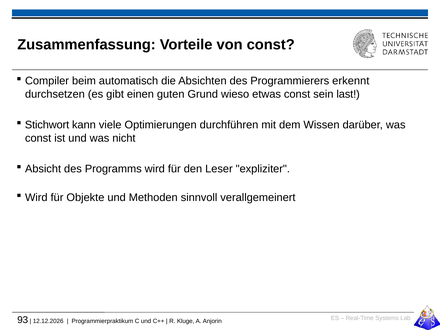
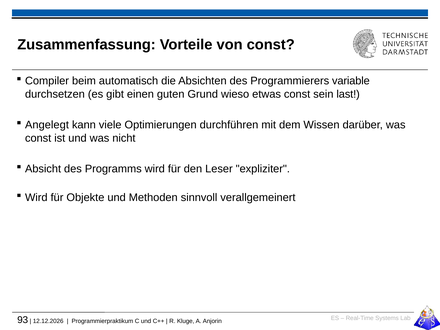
erkennt: erkennt -> variable (351, 81)
Stichwort: Stichwort -> Angelegt (47, 125)
